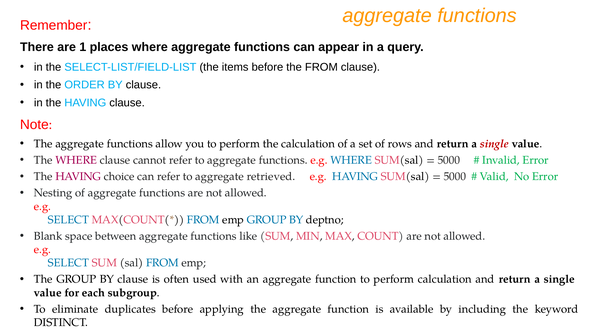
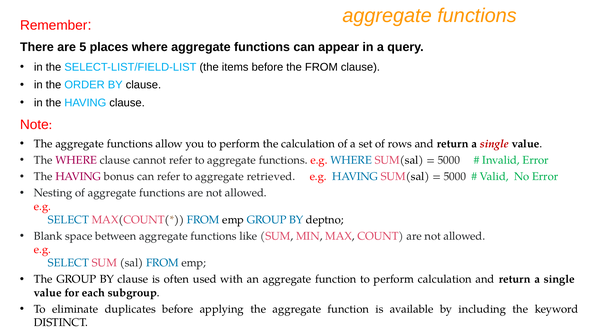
1: 1 -> 5 (83, 47)
choice: choice -> bonus (119, 177)
